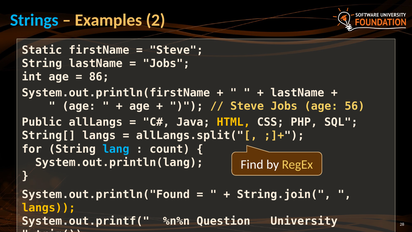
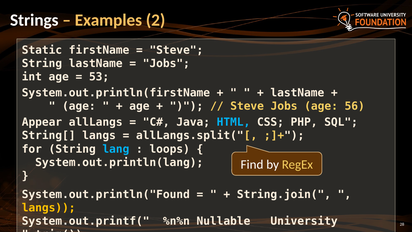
Strings colour: light blue -> white (34, 20)
86: 86 -> 53 (99, 77)
Public: Public -> Appear (42, 122)
HTML colour: yellow -> light blue (234, 122)
count: count -> loops (170, 149)
Question: Question -> Nullable (223, 221)
